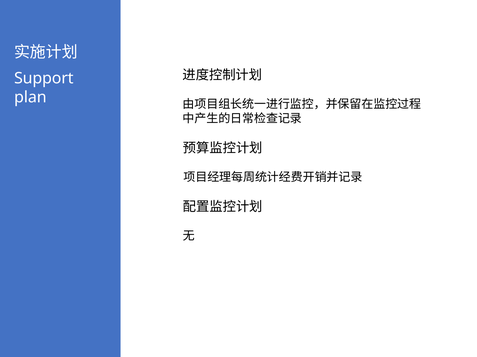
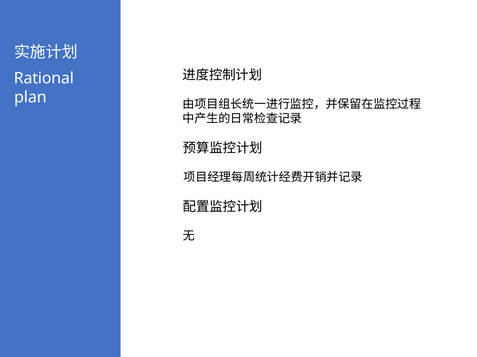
Support: Support -> Rational (44, 78)
